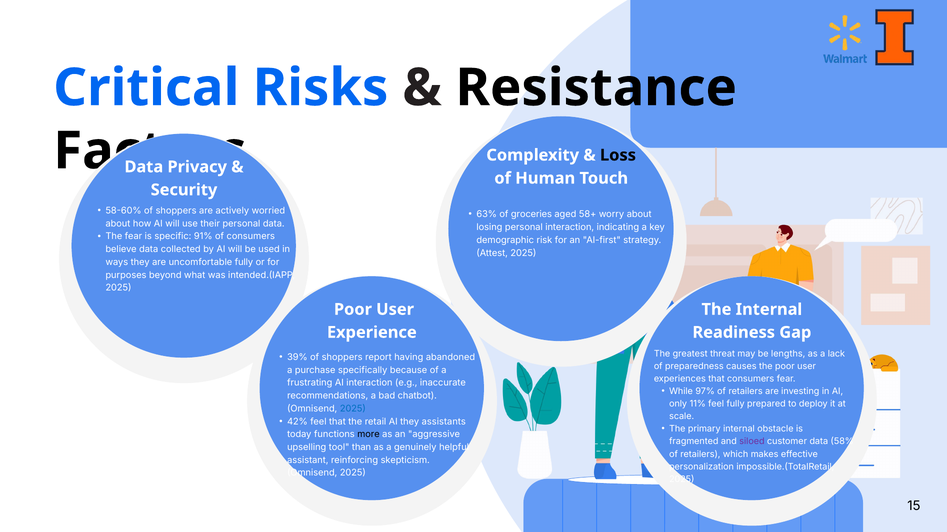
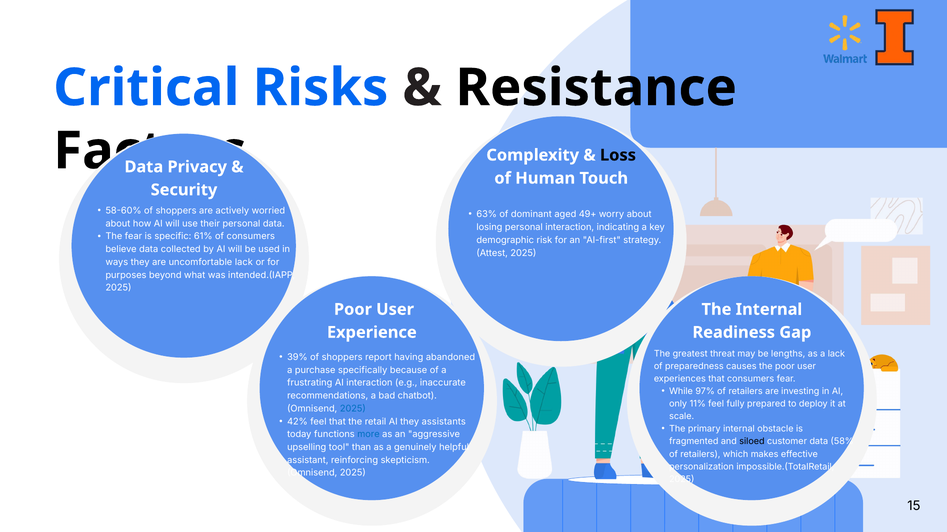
groceries: groceries -> dominant (531, 215)
58+: 58+ -> 49+ (588, 215)
91%: 91% -> 61% (203, 237)
uncomfortable fully: fully -> lack (244, 263)
more colour: black -> blue (368, 435)
siloed colour: purple -> black (752, 442)
